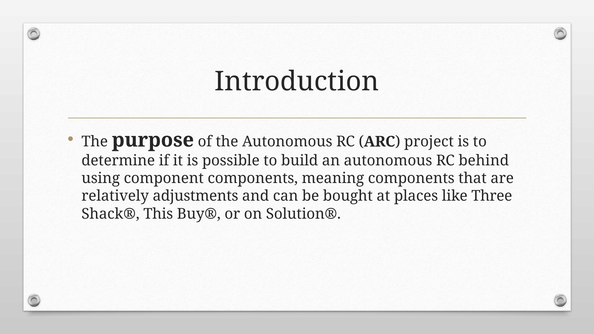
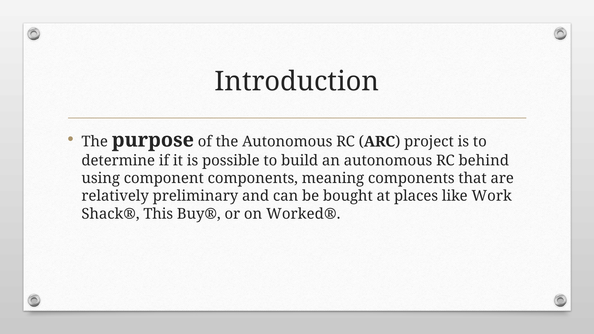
adjustments: adjustments -> preliminary (195, 196)
Three: Three -> Work (492, 196)
Solution®: Solution® -> Worked® (303, 214)
